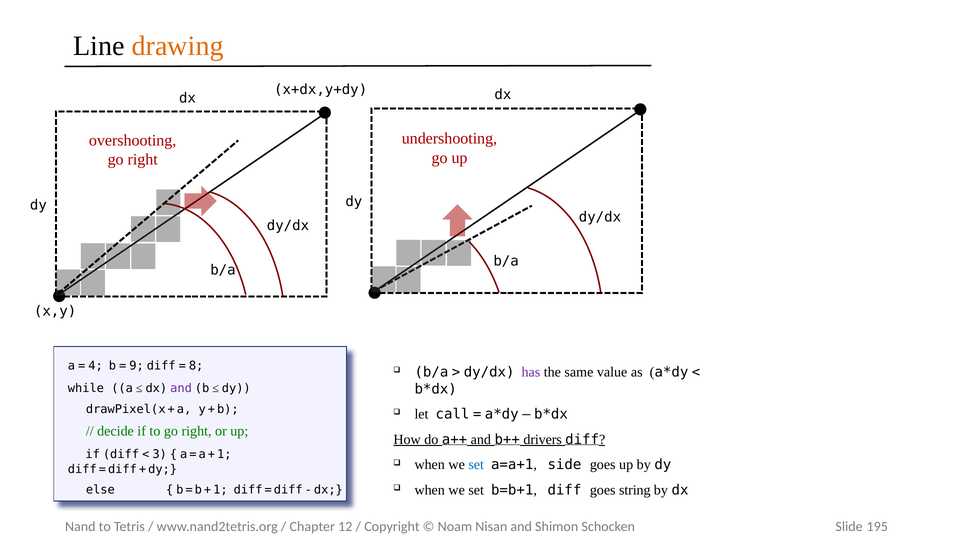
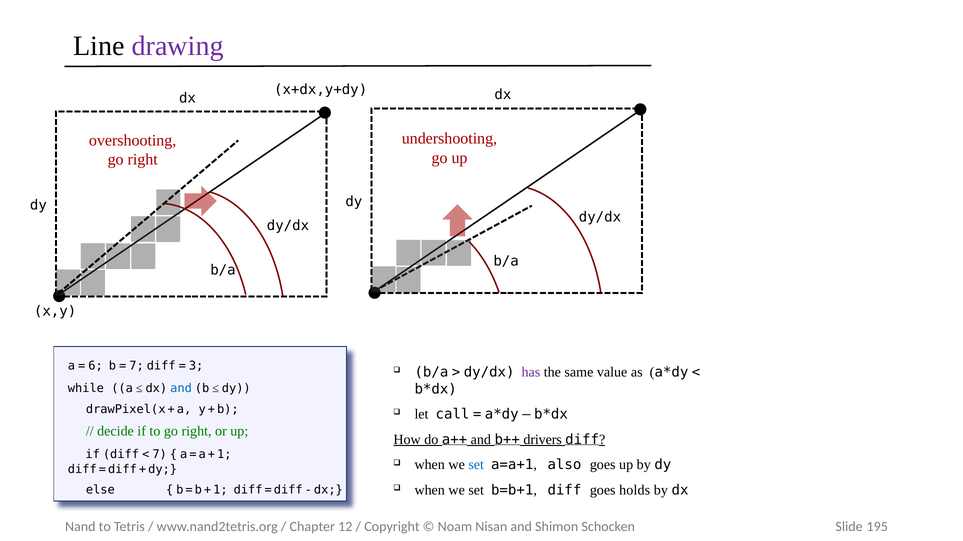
drawing colour: orange -> purple (178, 46)
4: 4 -> 6 (96, 366)
9: 9 -> 7 (137, 366)
8: 8 -> 3 (196, 366)
and colour: purple -> blue (181, 389)
3: 3 -> 7 (160, 455)
side: side -> also (564, 465)
string: string -> holds (635, 490)
